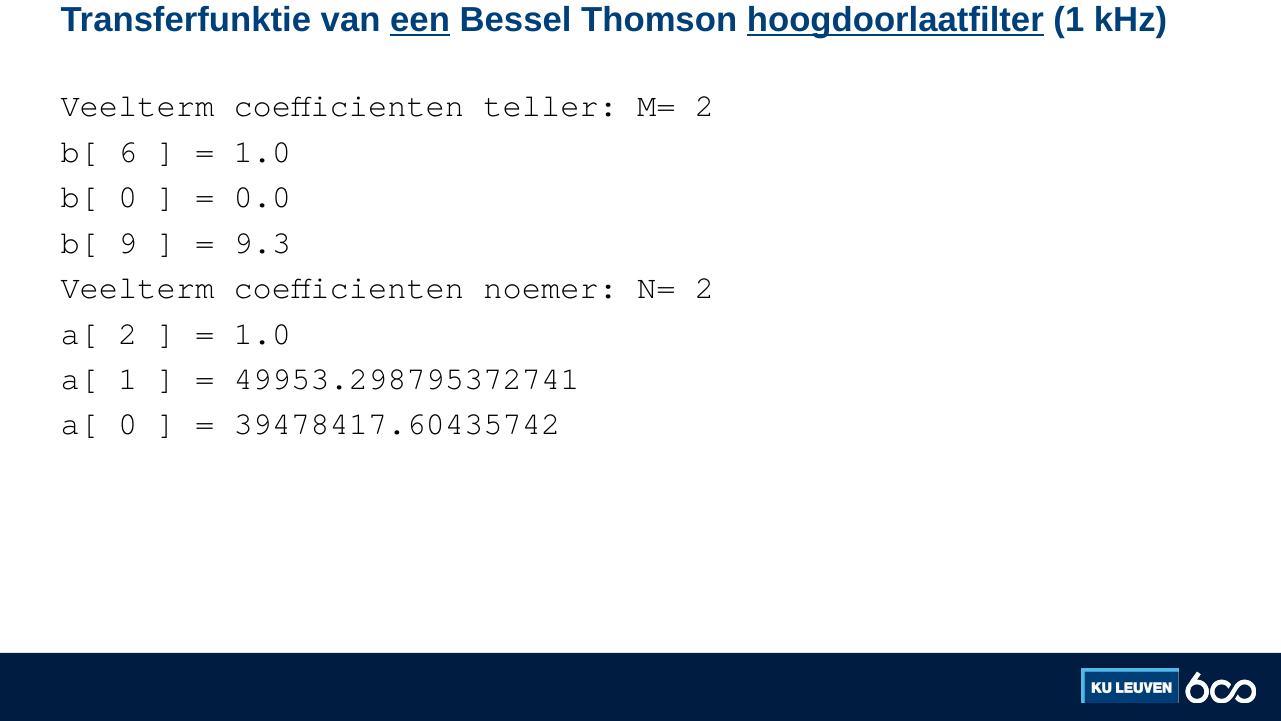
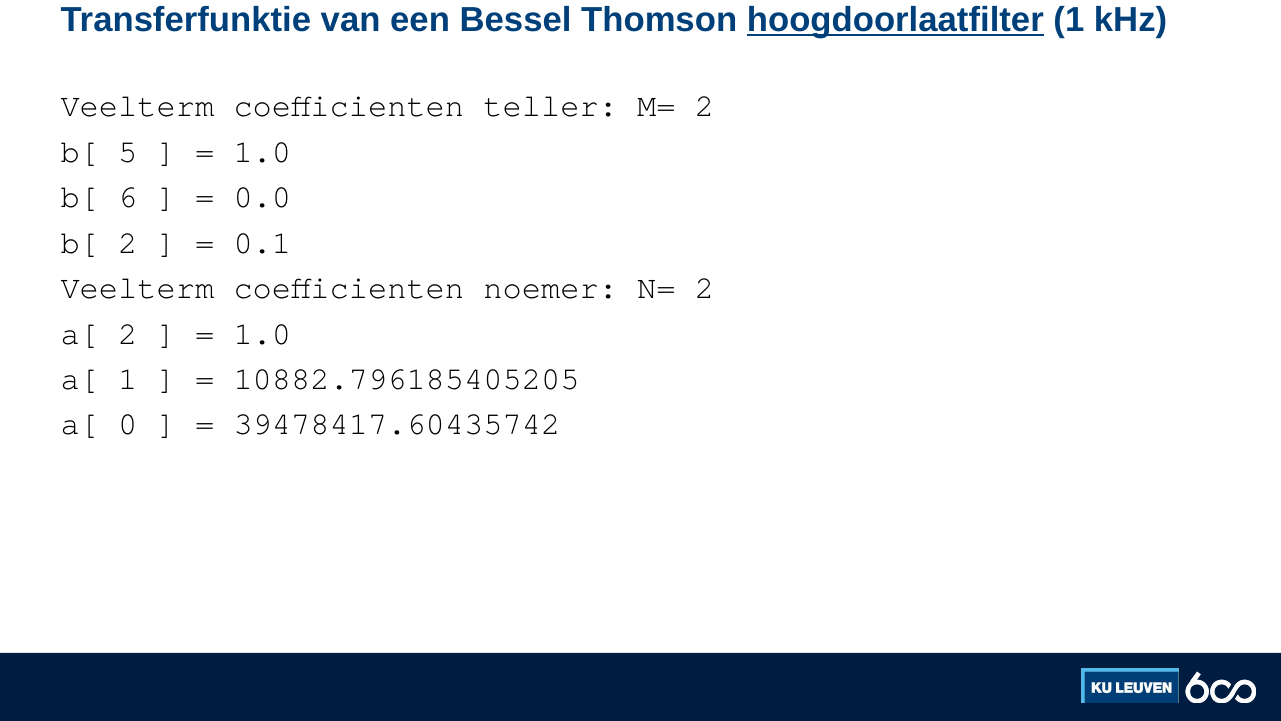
een underline: present -> none (420, 20)
6: 6 -> 5 (128, 152)
b[ 0: 0 -> 6 (128, 197)
b[ 9: 9 -> 2 (128, 243)
9.3: 9.3 -> 0.1 (262, 243)
49953.298795372741: 49953.298795372741 -> 10882.796185405205 (407, 379)
